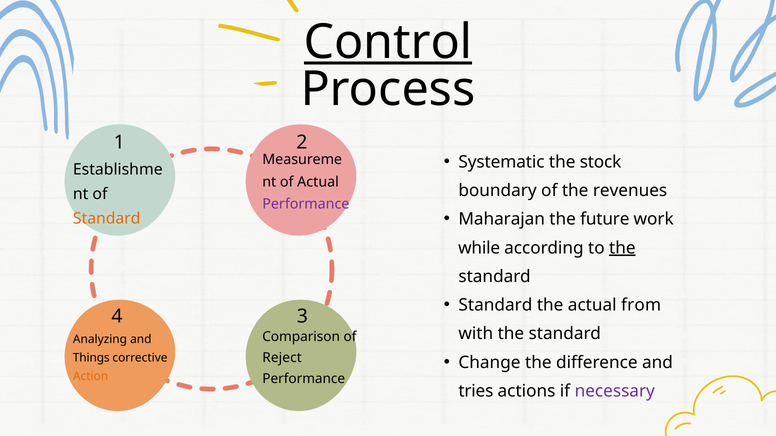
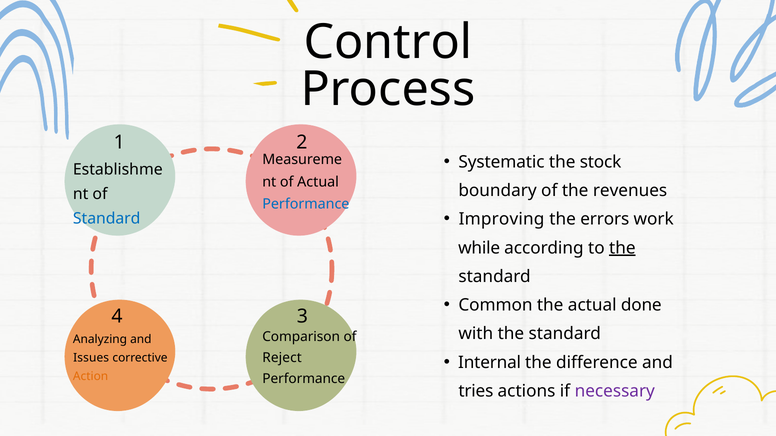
Control underline: present -> none (388, 42)
Performance colour: purple -> blue (306, 204)
Maharajan: Maharajan -> Improving (502, 219)
future: future -> errors (605, 219)
Standard colour: orange -> blue (107, 219)
Standard: Standard -> Common (495, 306)
from: from -> done (641, 306)
Change: Change -> Internal (490, 363)
Things: Things -> Issues (91, 358)
